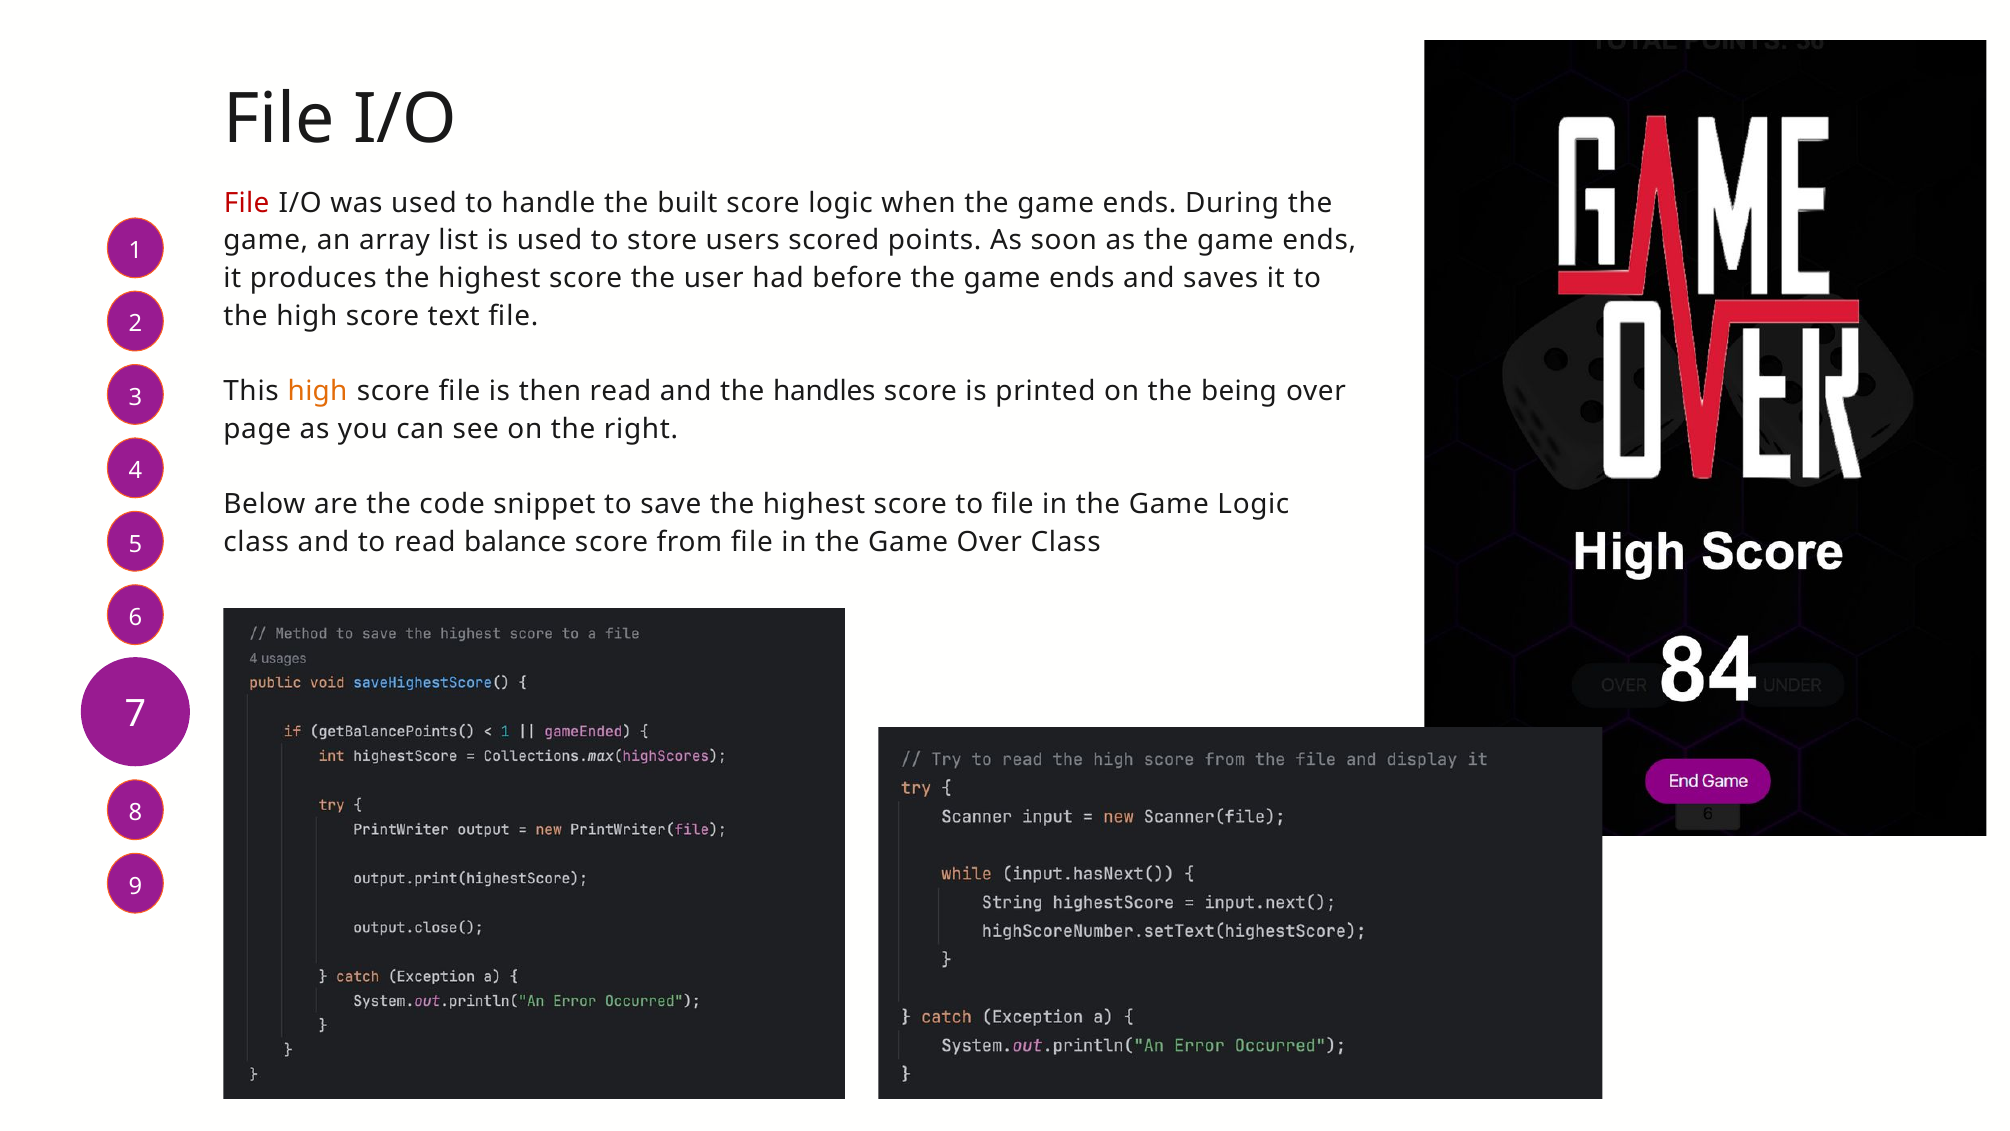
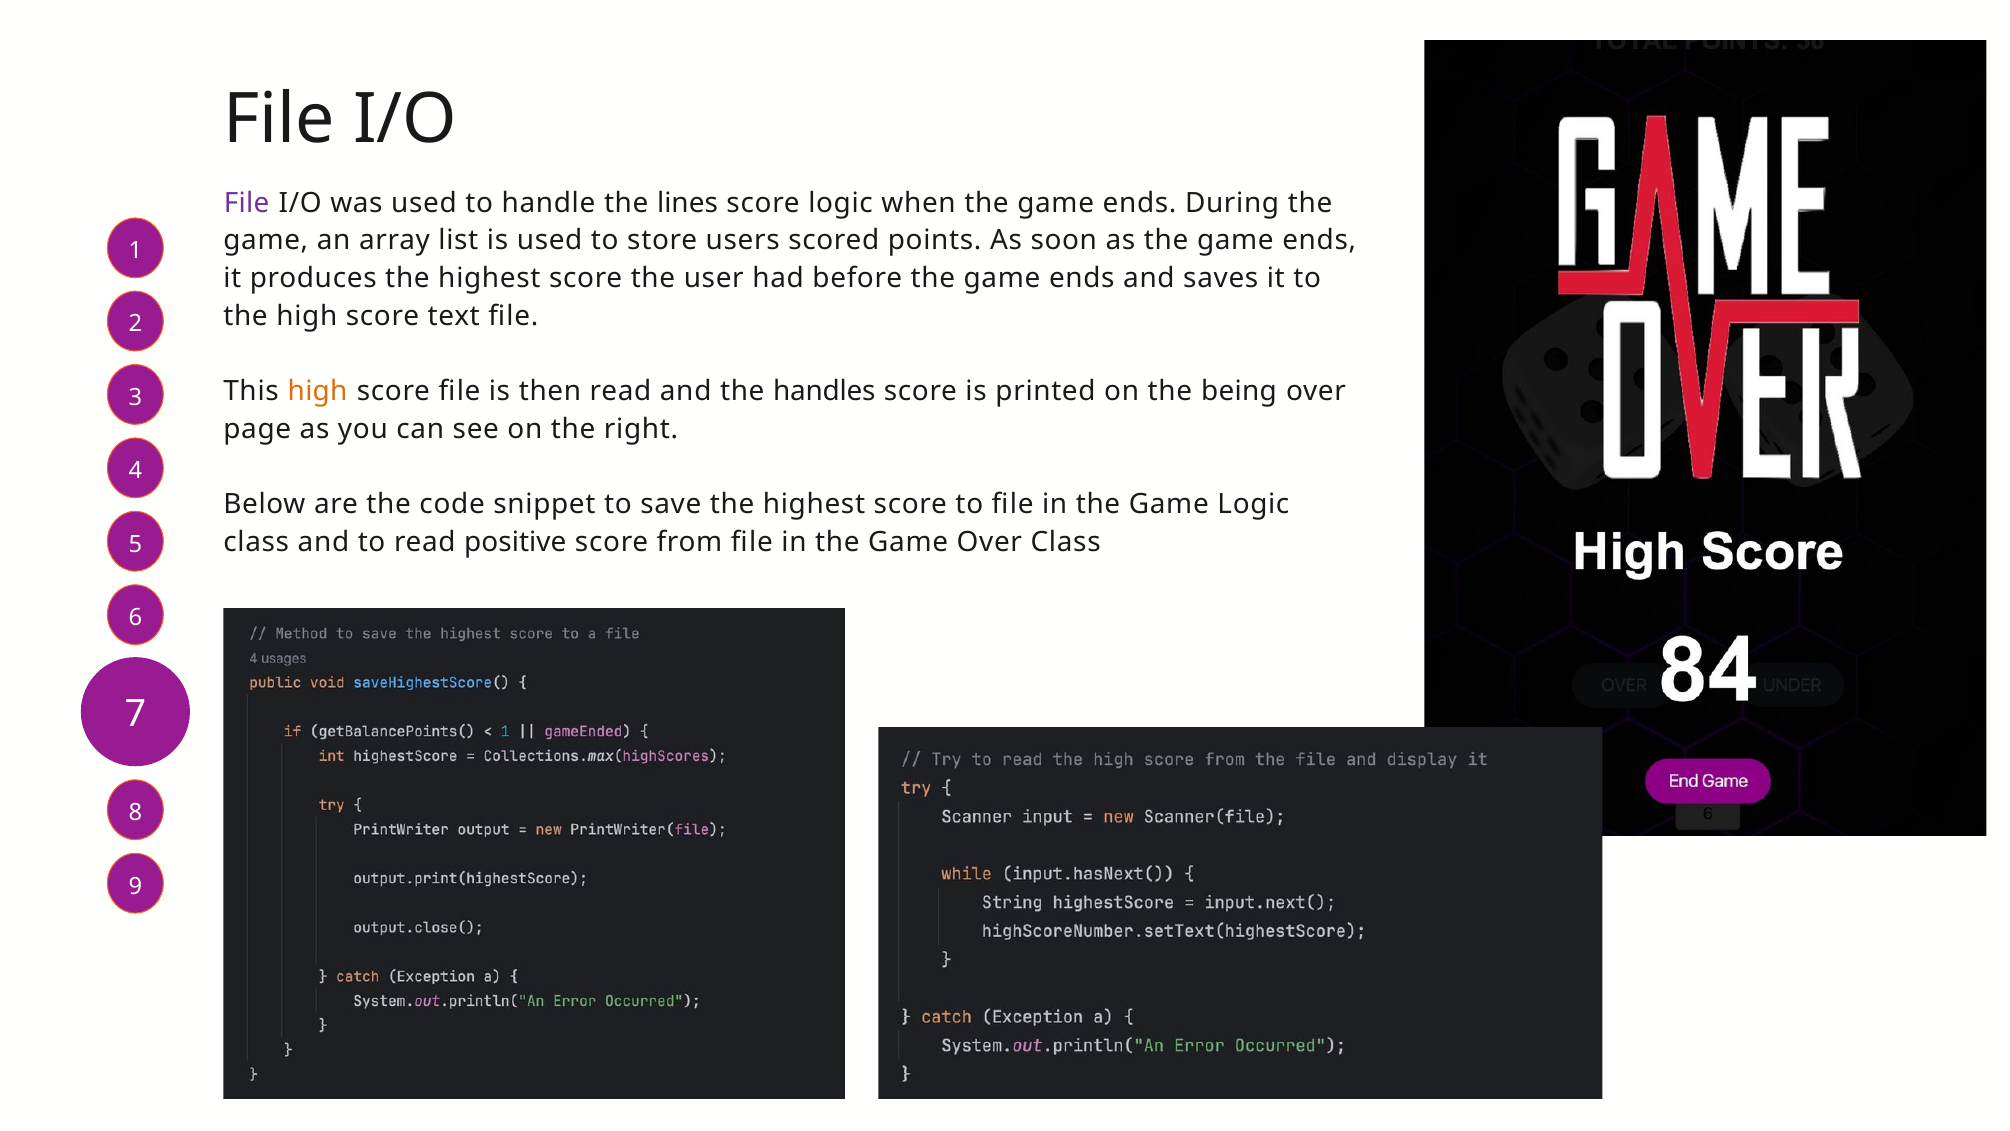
File colour: red -> purple (247, 203)
built: built -> lines (687, 203)
balance: balance -> positive (515, 542)
